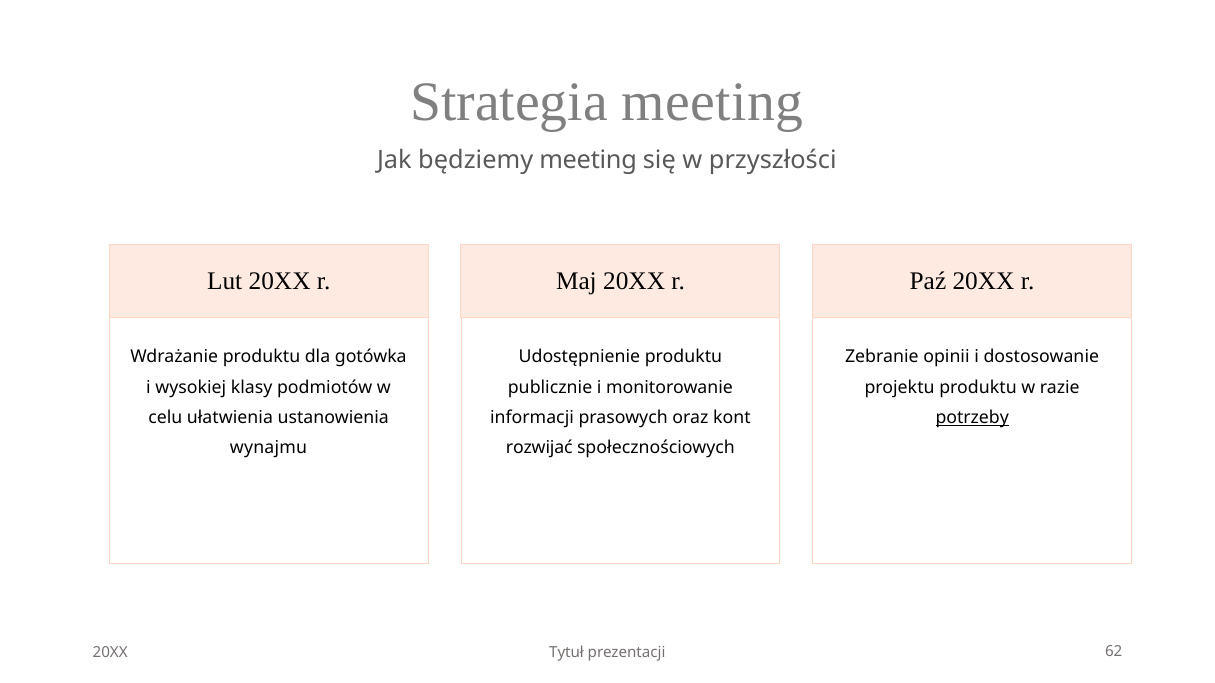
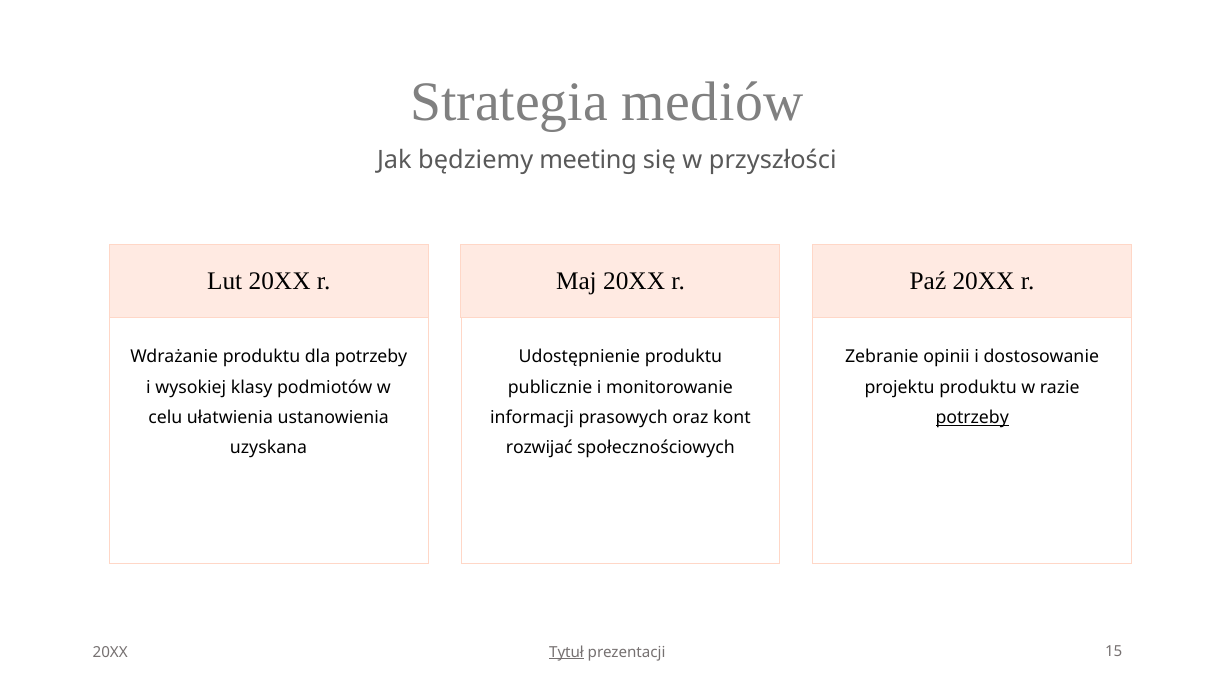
Strategia meeting: meeting -> mediów (713, 102)
dla gotówka: gotówka -> potrzeby (371, 357)
wynajmu: wynajmu -> uzyskana (269, 448)
Tytuł underline: none -> present (567, 653)
62: 62 -> 15 (1114, 651)
